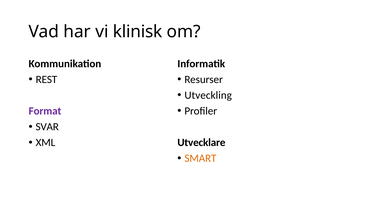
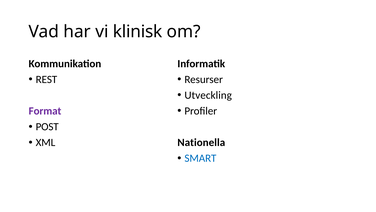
SVAR: SVAR -> POST (47, 127)
Utvecklare: Utvecklare -> Nationella (201, 142)
SMART colour: orange -> blue (200, 158)
